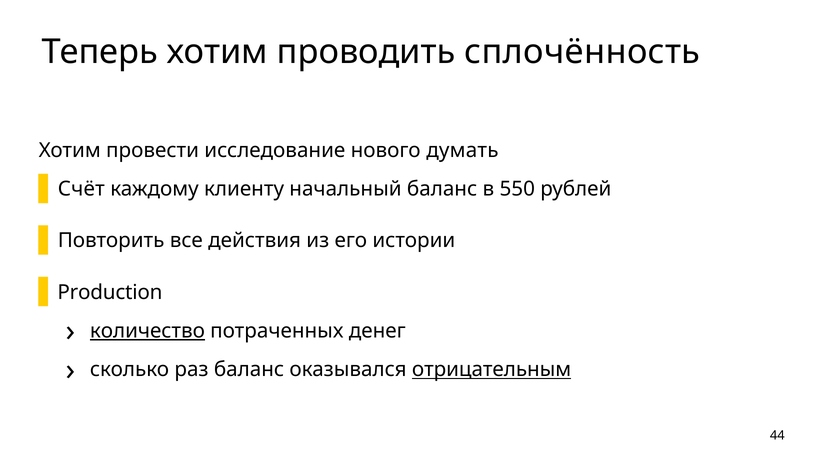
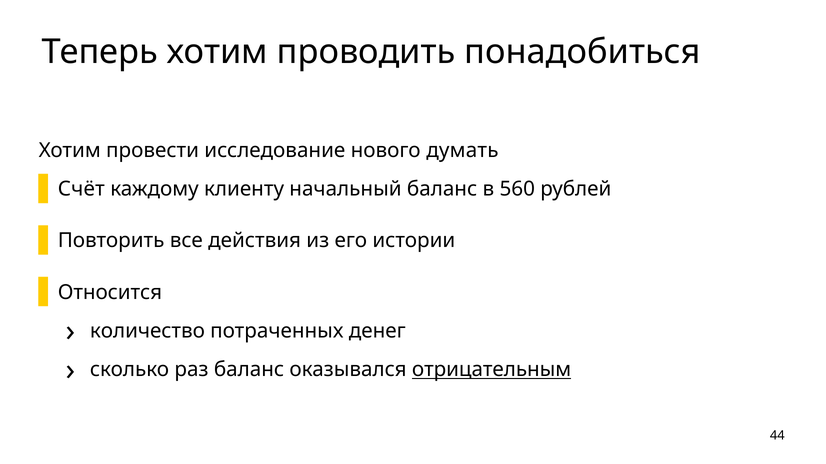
сплочённость: сплочённость -> понадобиться (582, 52)
550: 550 -> 560 (517, 189)
Production: Production -> Относится (110, 293)
количество underline: present -> none (147, 331)
